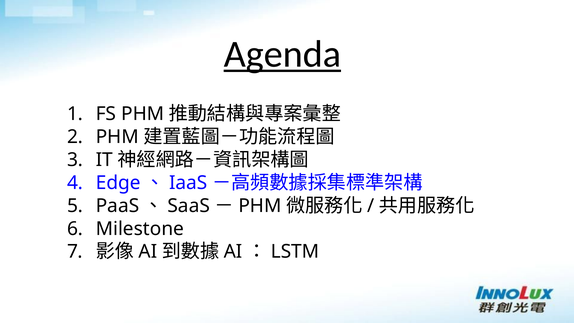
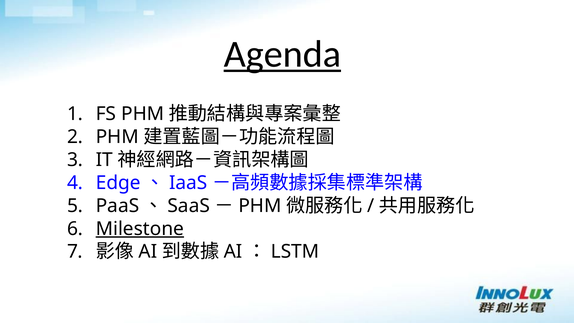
Milestone underline: none -> present (140, 229)
